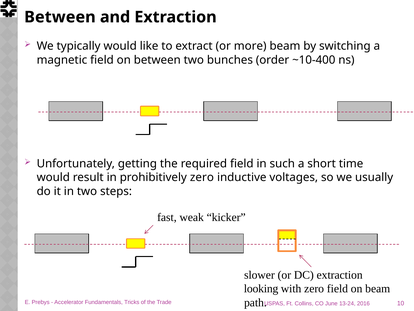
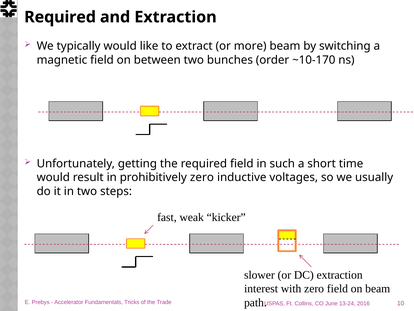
Between: Between -> Required (60, 17)
~10-400: ~10-400 -> ~10-170 (314, 60)
looking: looking -> interest (261, 288)
